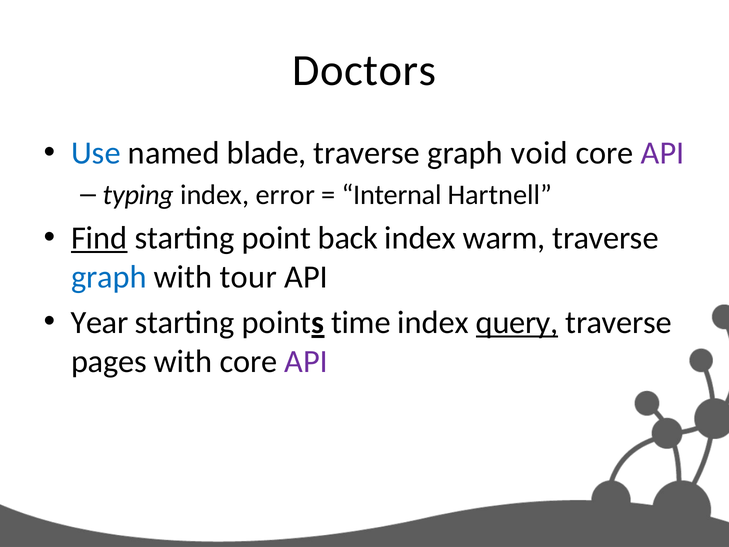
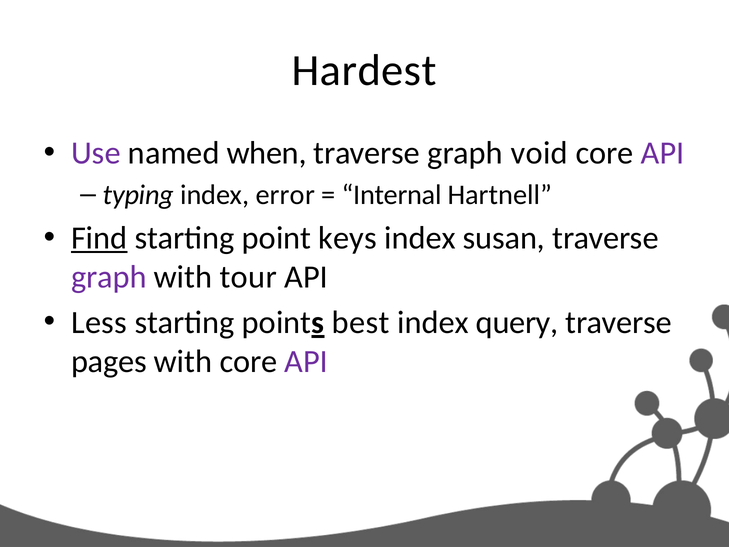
Doctors: Doctors -> Hardest (364, 71)
Use colour: blue -> purple (96, 153)
blade: blade -> when (267, 153)
back: back -> keys (348, 238)
warm: warm -> susan (504, 238)
graph colour: blue -> purple (109, 277)
Year: Year -> Less (99, 322)
time: time -> best (361, 322)
query underline: present -> none (517, 322)
